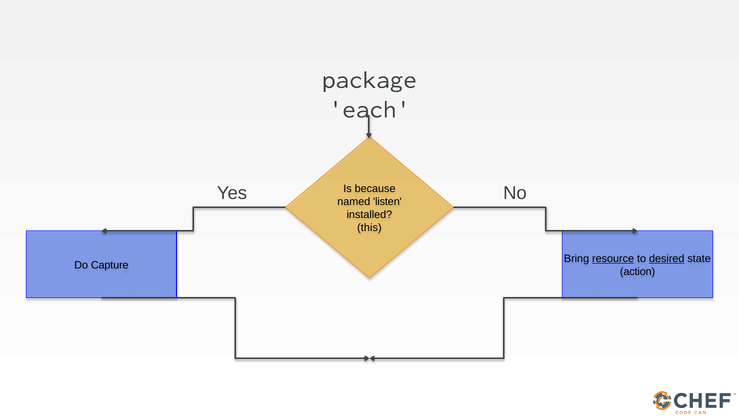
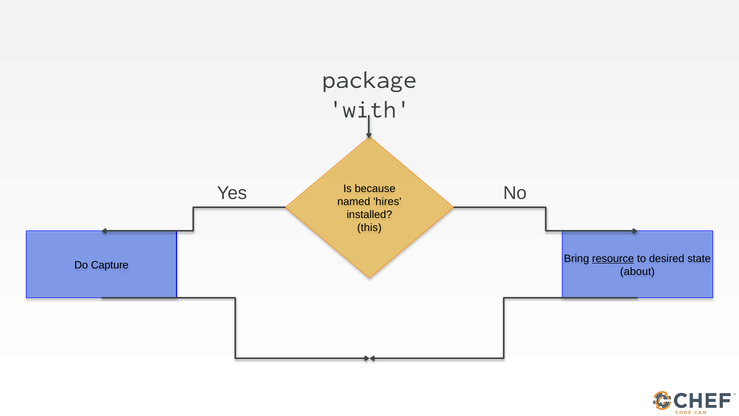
each: each -> with (369, 109)
listen: listen -> hires (387, 202)
desired underline: present -> none (667, 259)
action: action -> about (637, 271)
